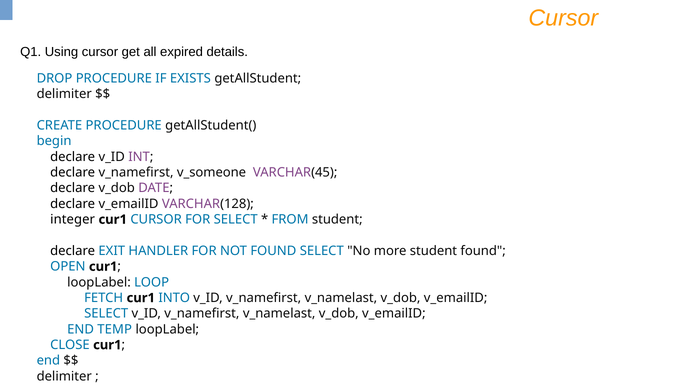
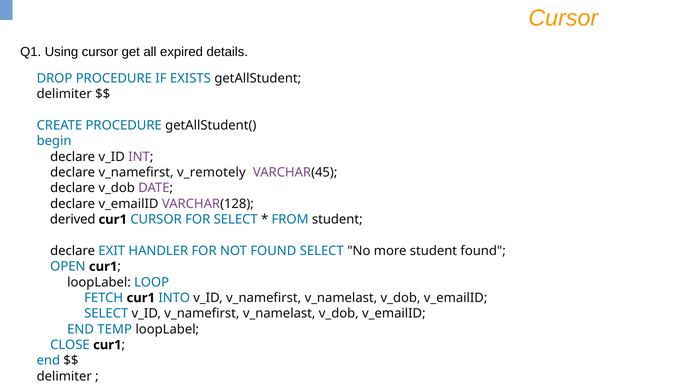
v_someone: v_someone -> v_remotely (211, 172)
integer: integer -> derived (73, 220)
